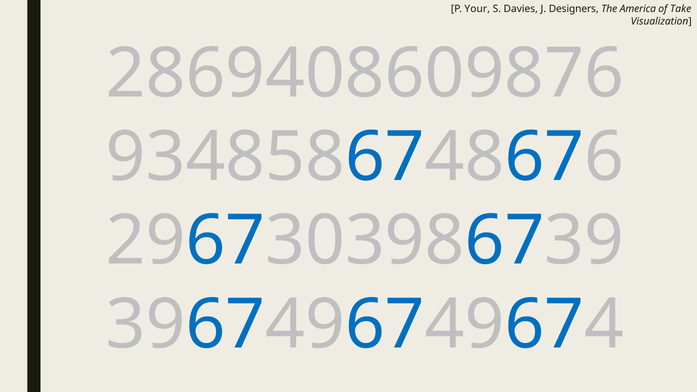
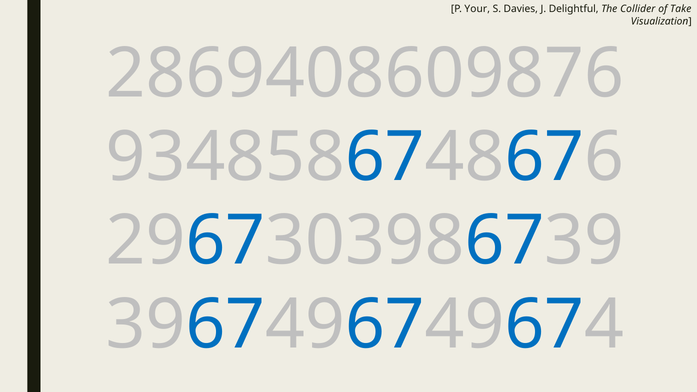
Designers: Designers -> Delightful (574, 9)
America: America -> Collider (638, 9)
